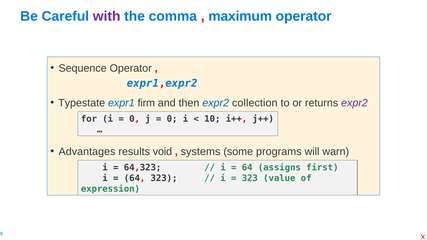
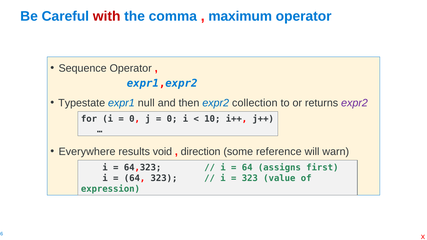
with colour: purple -> red (107, 16)
firm: firm -> null (146, 103)
Advantages: Advantages -> Everywhere (87, 152)
systems: systems -> direction (201, 152)
programs: programs -> reference (279, 152)
